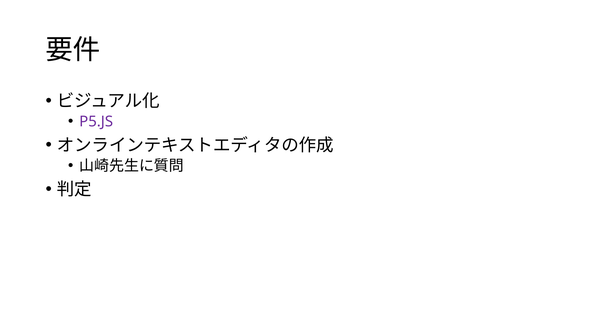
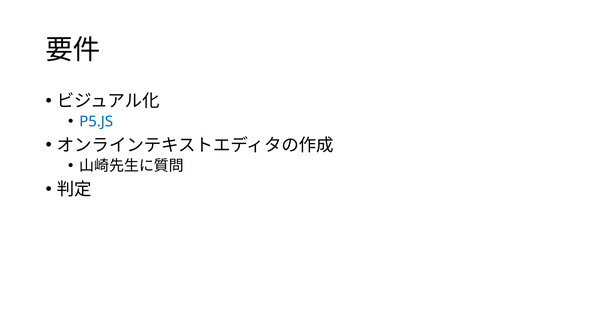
P5.JS colour: purple -> blue (96, 122)
